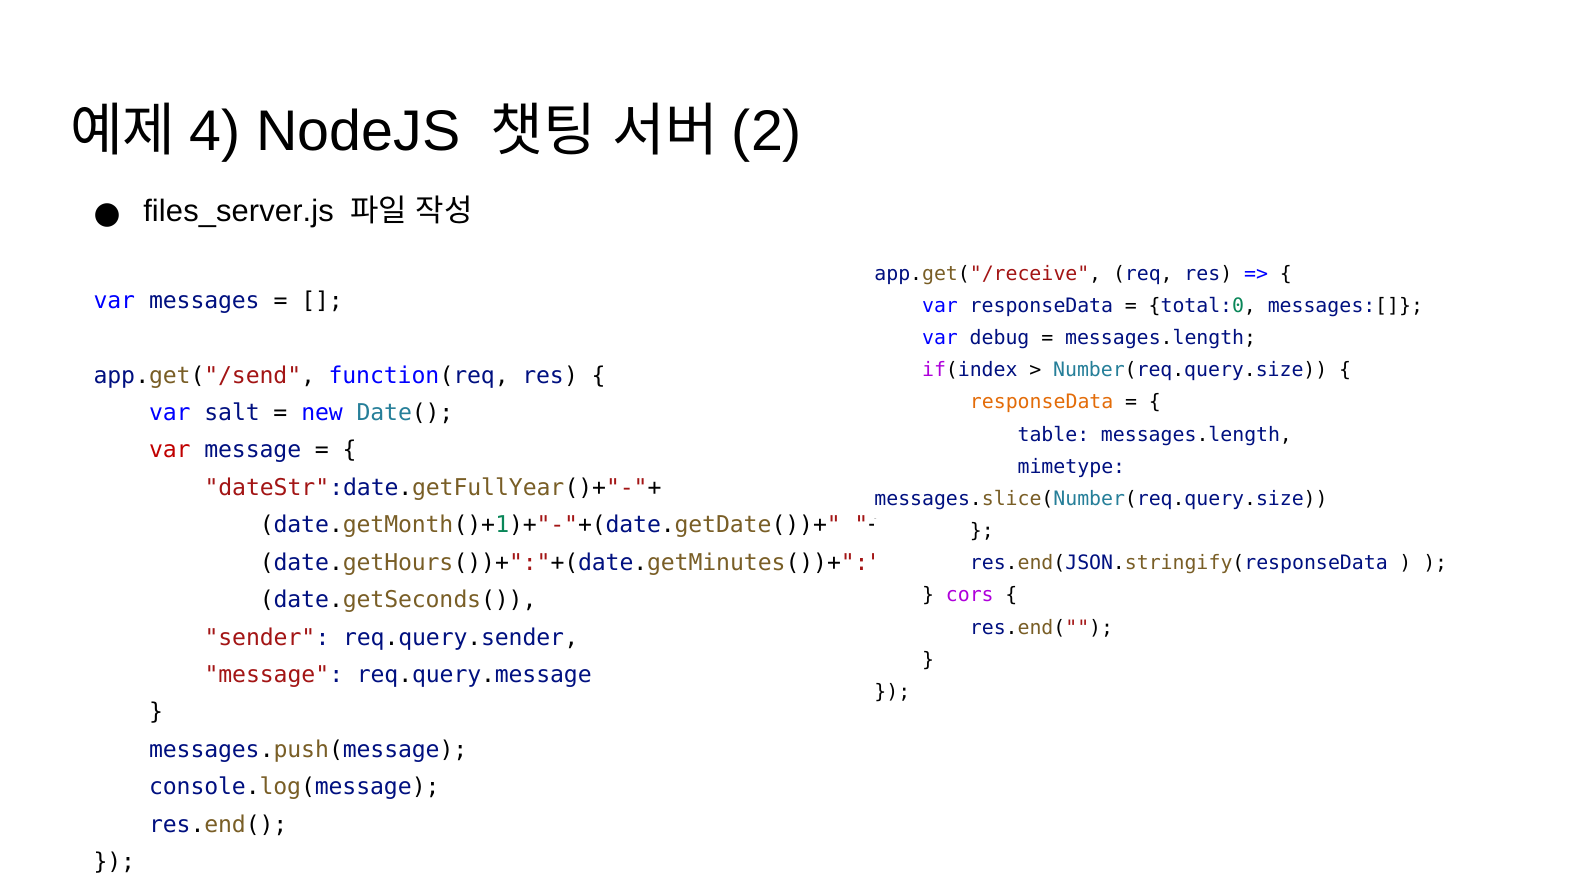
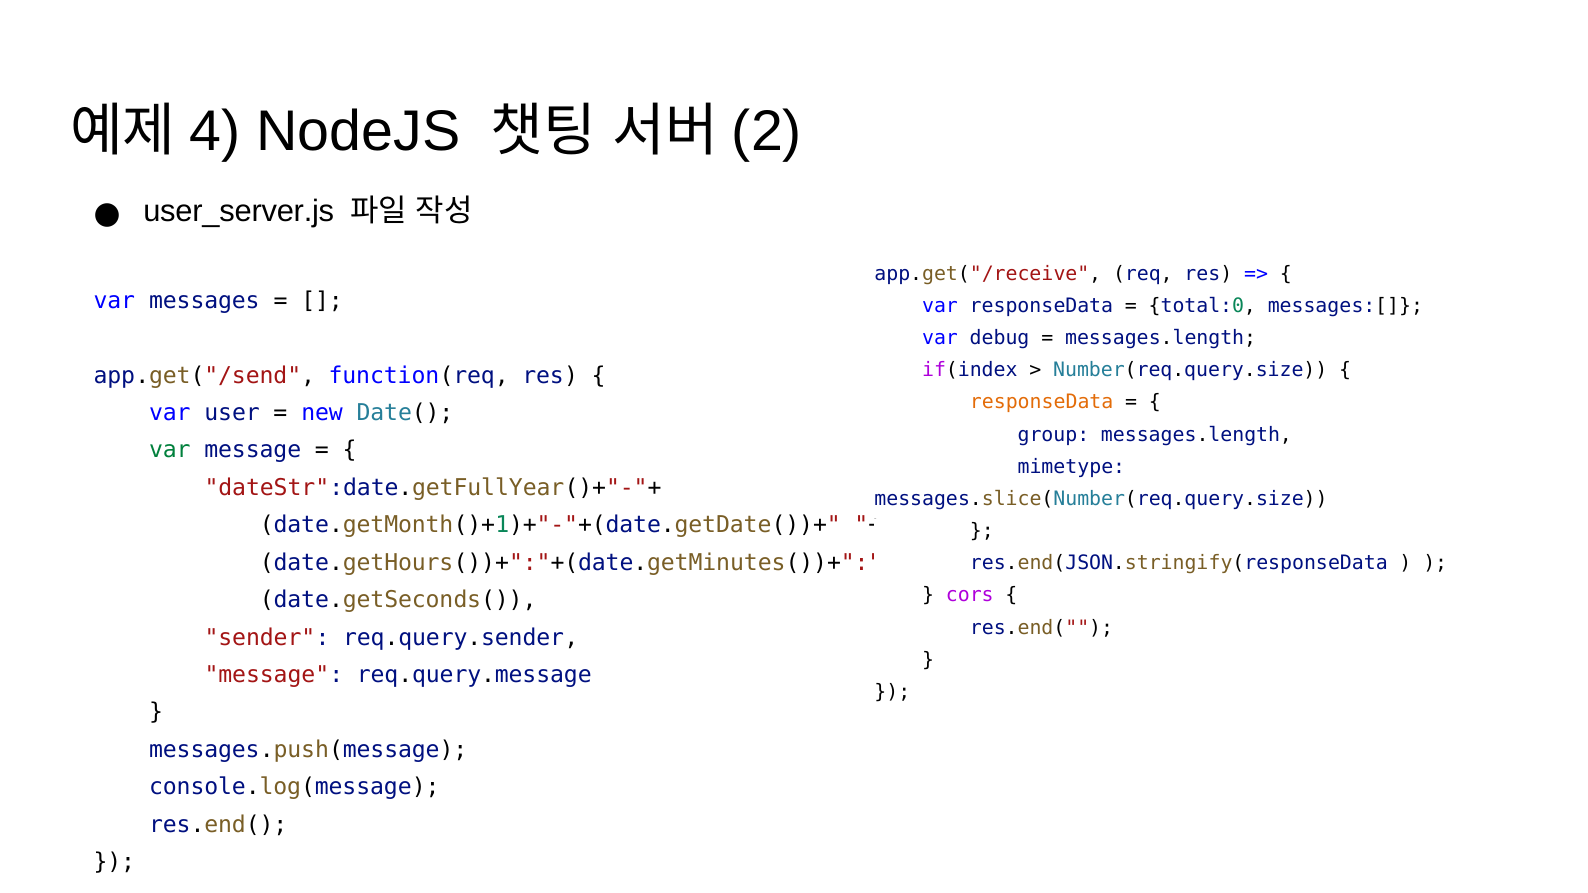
files_server.js: files_server.js -> user_server.js (239, 211)
salt: salt -> user (232, 413)
table: table -> group (1053, 435)
var colour: red -> green (170, 450)
